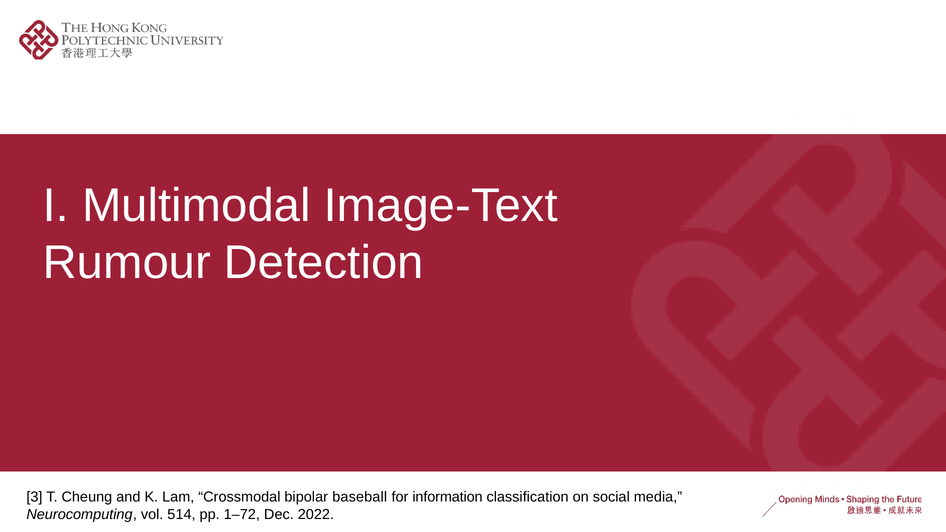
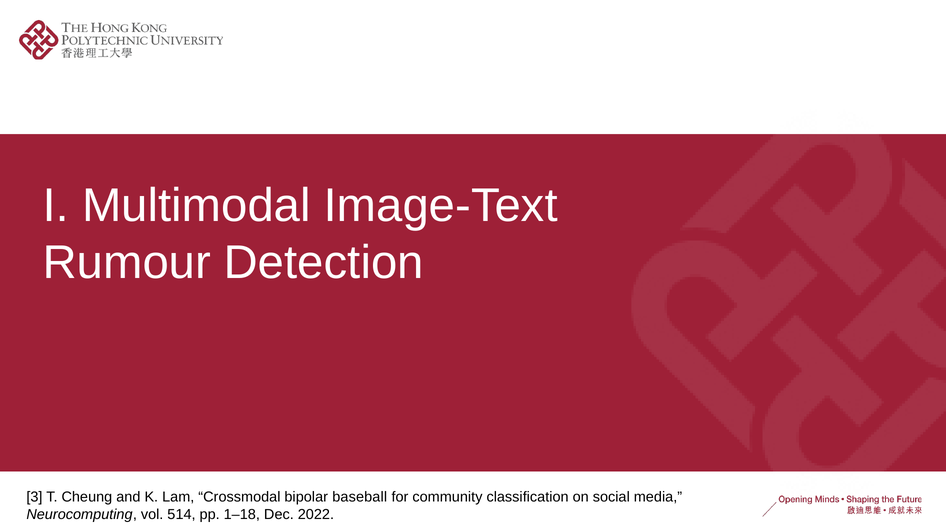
information: information -> community (447, 497)
1–72: 1–72 -> 1–18 (242, 515)
